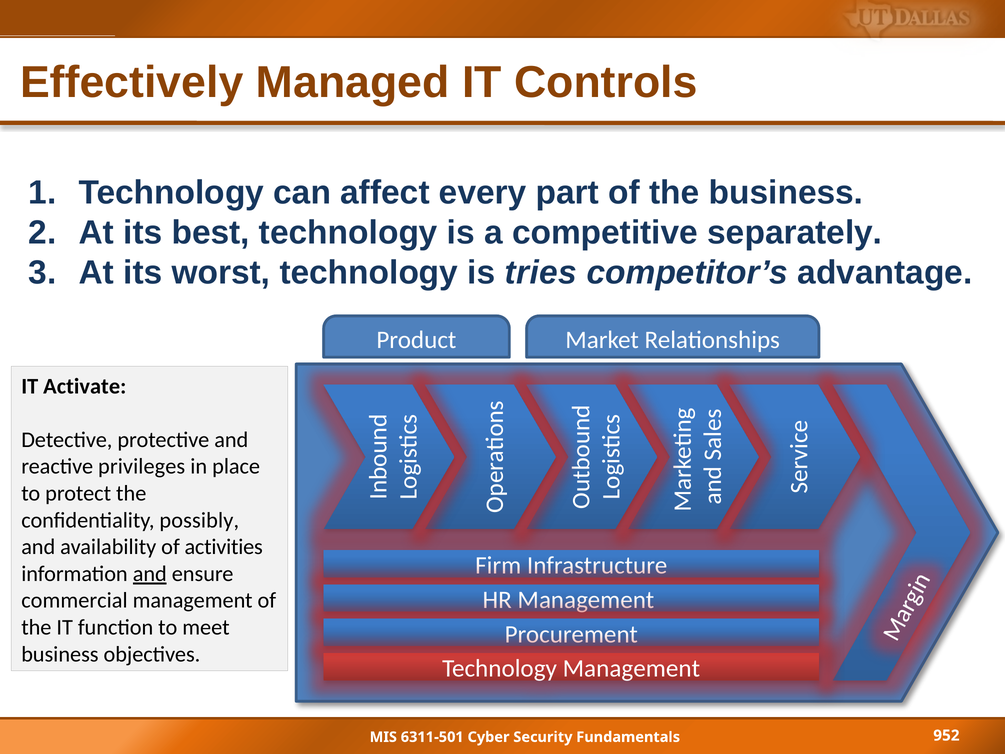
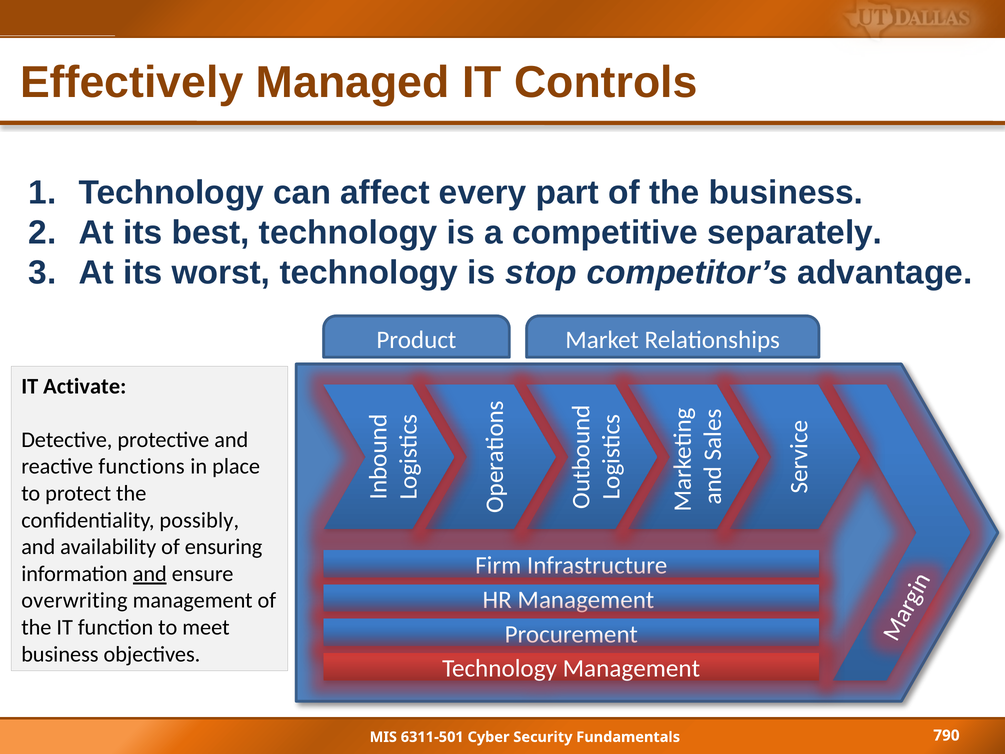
tries: tries -> stop (541, 273)
privileges: privileges -> functions (142, 466)
activities: activities -> ensuring (224, 547)
commercial: commercial -> overwriting (74, 600)
952: 952 -> 790 (946, 735)
